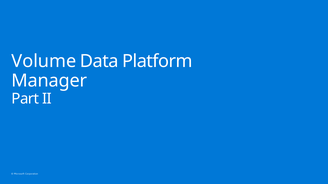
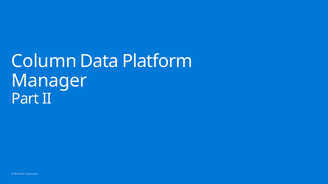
Volume: Volume -> Column (44, 61)
